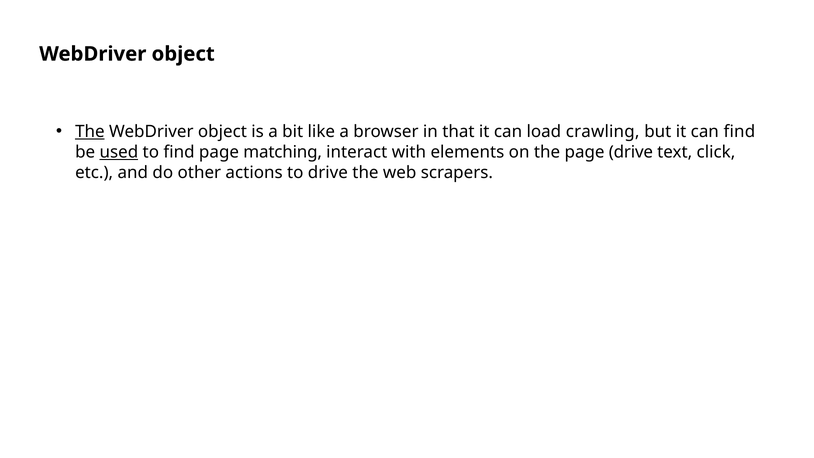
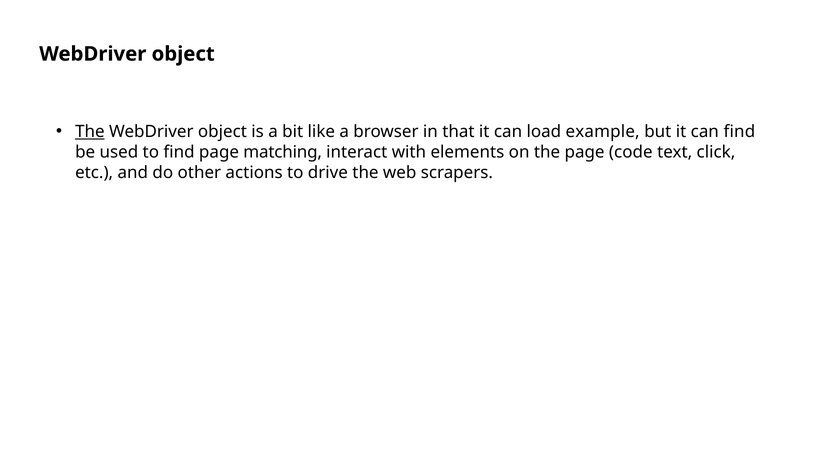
crawling: crawling -> example (603, 132)
used underline: present -> none (119, 152)
page drive: drive -> code (631, 152)
